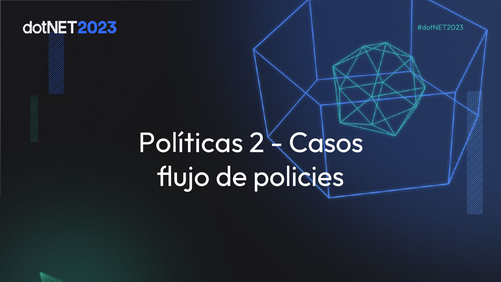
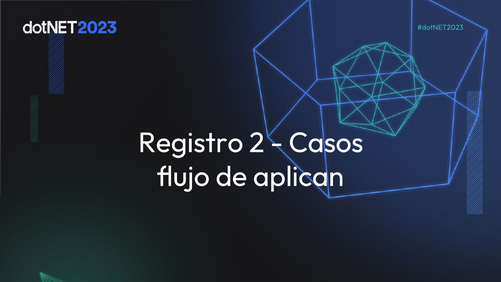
Políticas: Políticas -> Registro (191, 143)
policies: policies -> aplican (298, 177)
